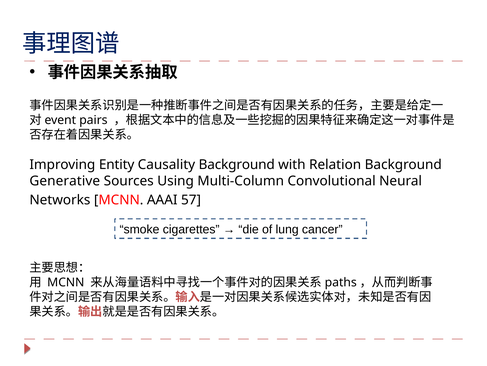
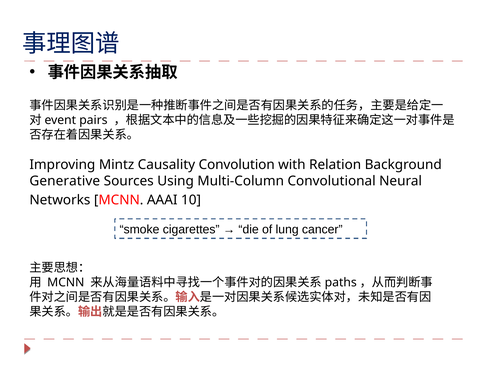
Entity: Entity -> Mintz (117, 165)
Causality Background: Background -> Convolution (237, 165)
57: 57 -> 10 (191, 200)
